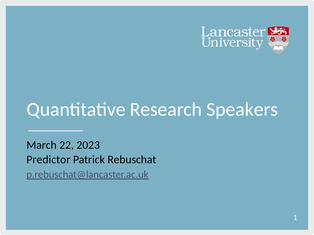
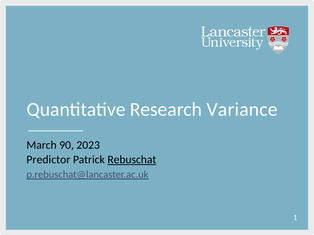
Speakers: Speakers -> Variance (242, 110)
22: 22 -> 90 (67, 145)
Rebuschat underline: none -> present (132, 160)
